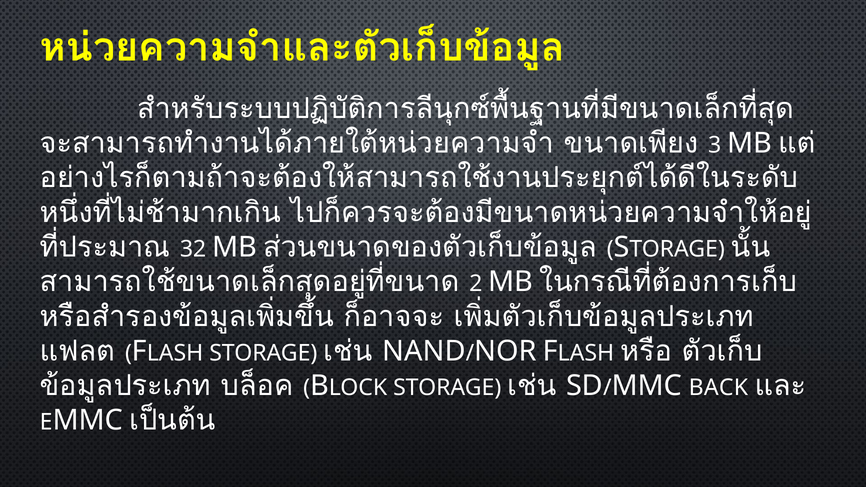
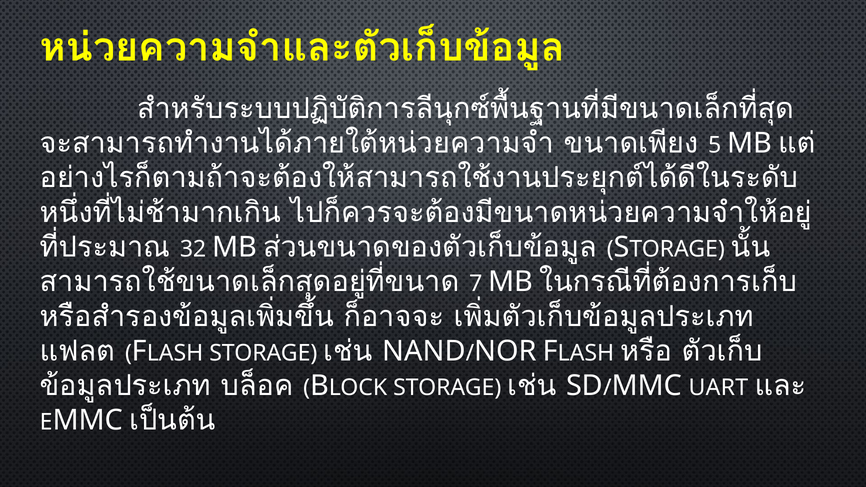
3: 3 -> 5 (715, 145)
2: 2 -> 7 (476, 284)
BACK: BACK -> UART (718, 388)
